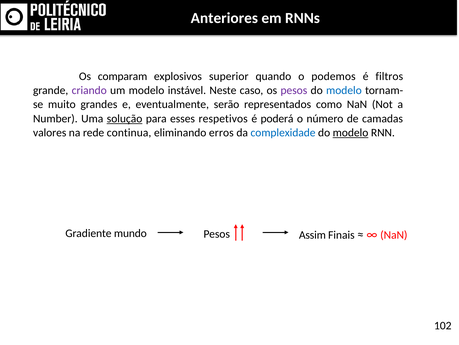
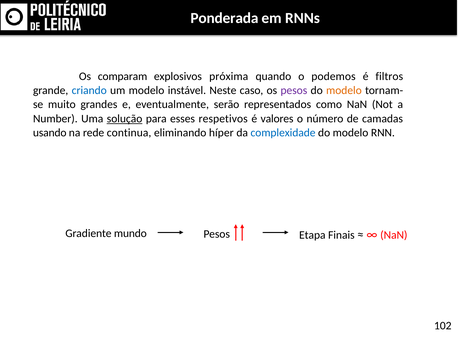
Anteriores: Anteriores -> Ponderada (224, 18)
superior: superior -> próxima (229, 76)
criando colour: purple -> blue (89, 90)
modelo colour: blue -> orange (344, 90)
poderá: poderá -> valores (277, 118)
valores: valores -> usando (50, 132)
erros: erros -> híper (221, 132)
modelo underline: present -> none (351, 132)
Assim: Assim -> Etapa (312, 235)
